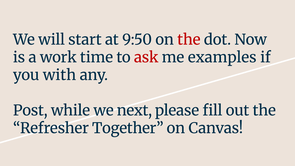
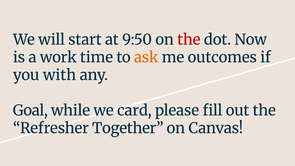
ask colour: red -> orange (146, 57)
examples: examples -> outcomes (222, 57)
Post: Post -> Goal (30, 111)
next: next -> card (134, 111)
